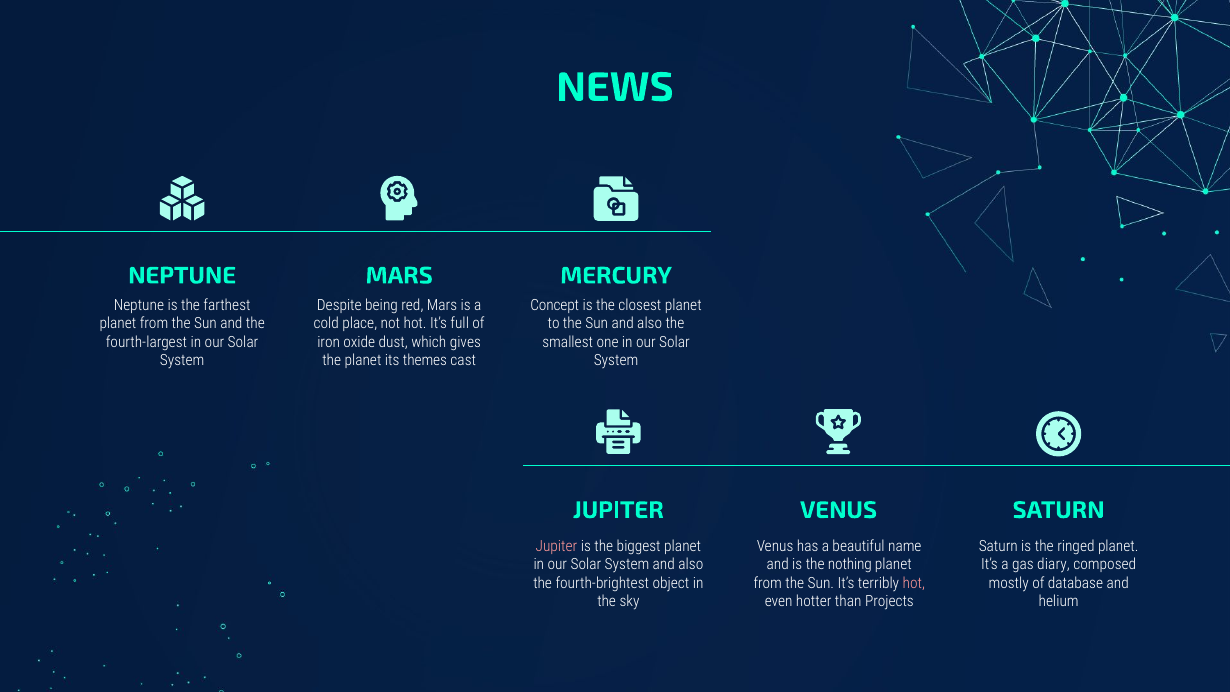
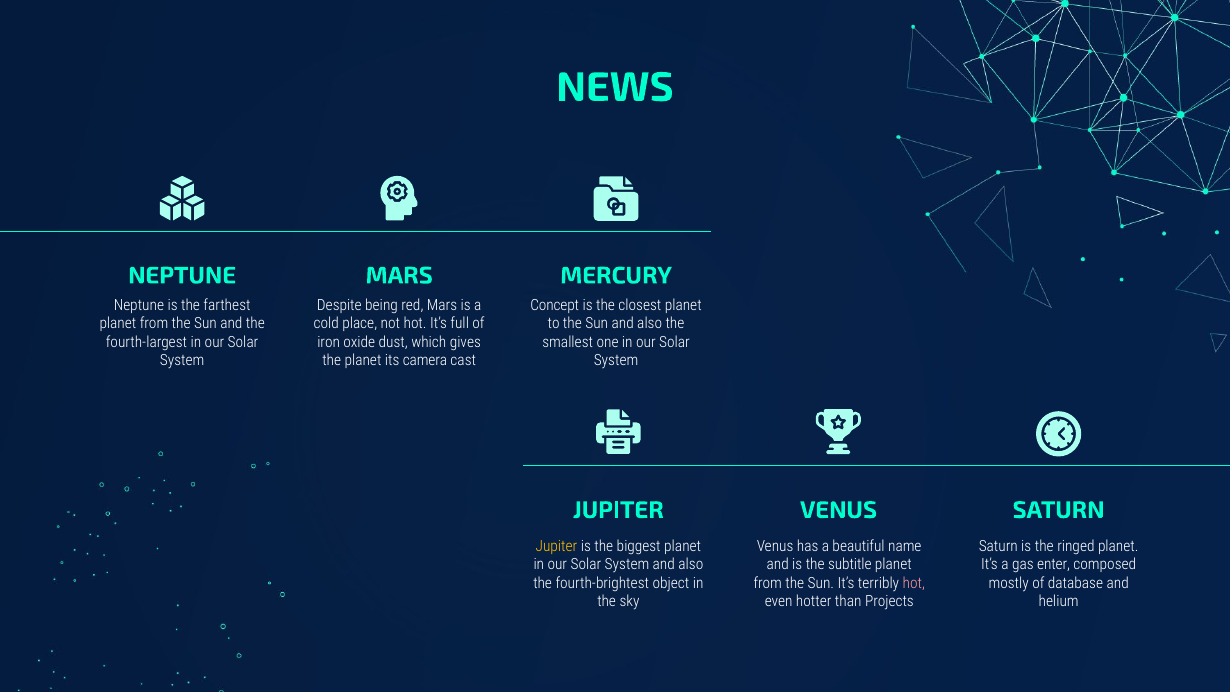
themes: themes -> camera (425, 361)
Jupiter colour: pink -> yellow (556, 546)
nothing: nothing -> subtitle (850, 564)
diary: diary -> enter (1054, 564)
